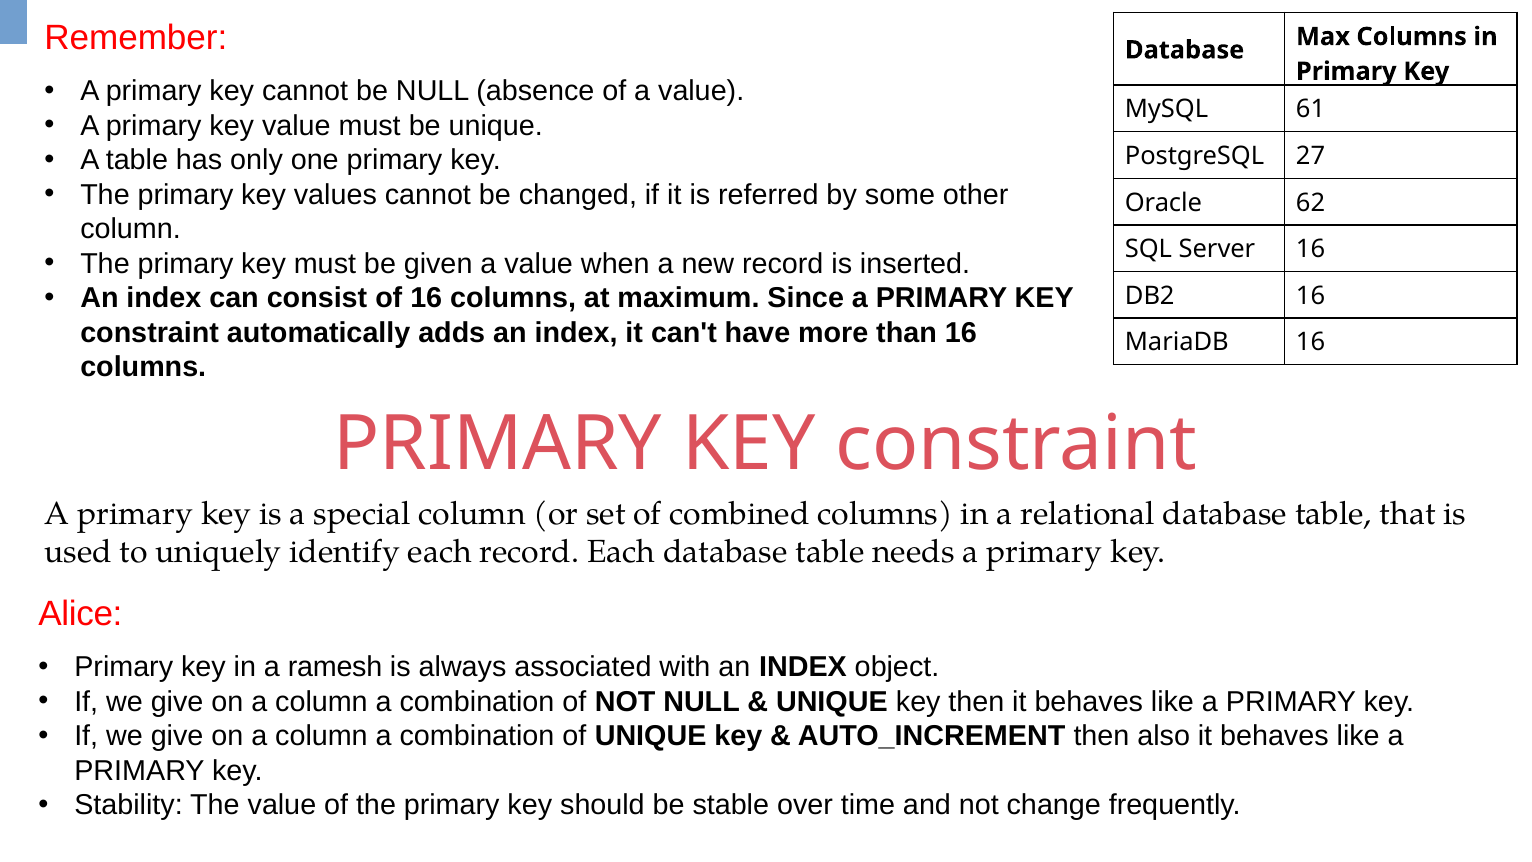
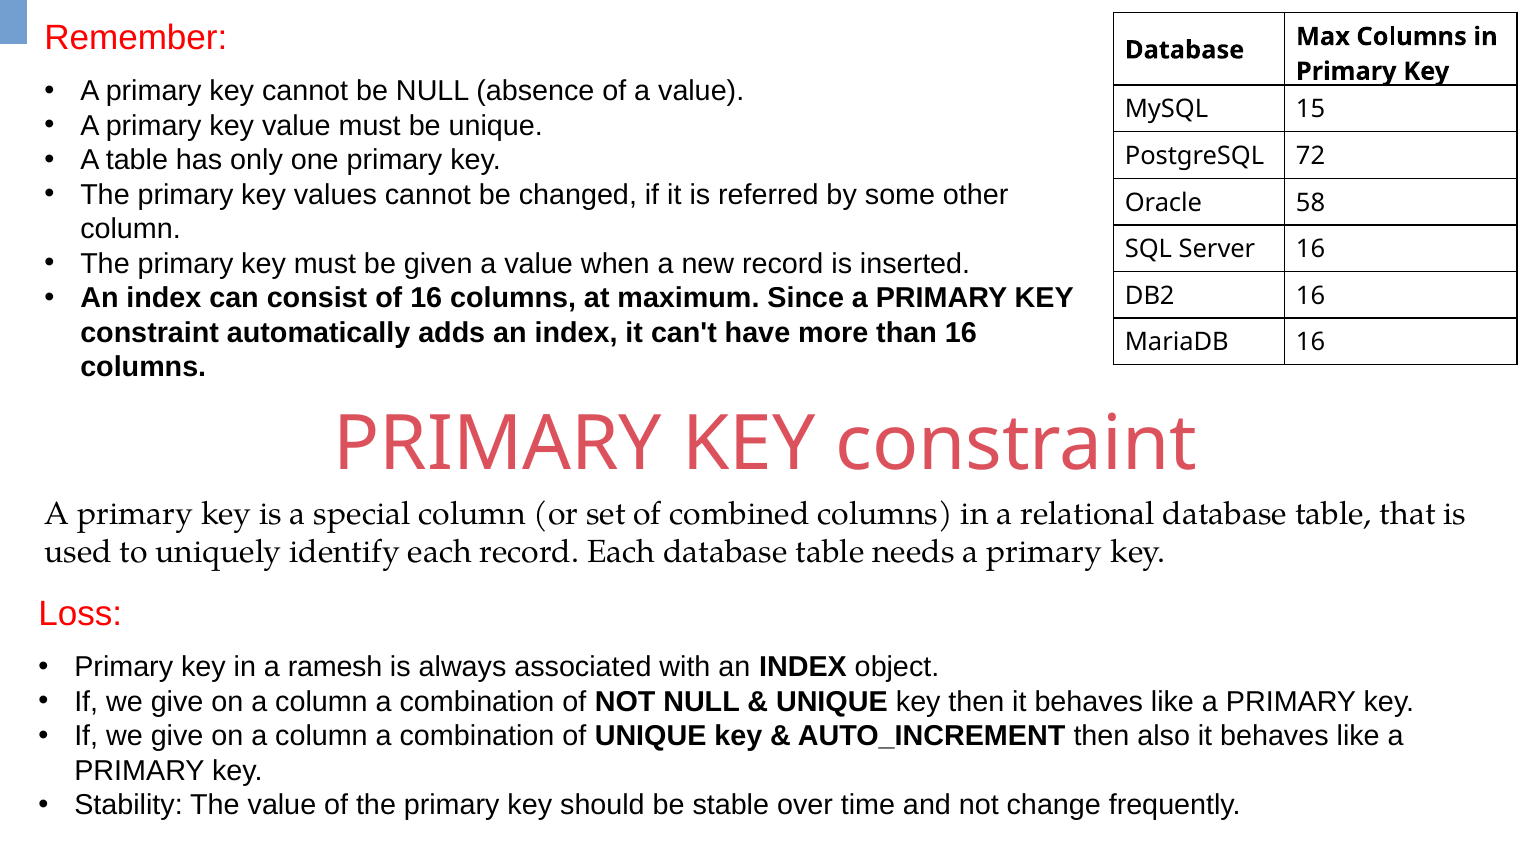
61: 61 -> 15 (1311, 110)
27: 27 -> 72 (1311, 156)
62: 62 -> 58 (1311, 203)
Alice: Alice -> Loss (80, 614)
